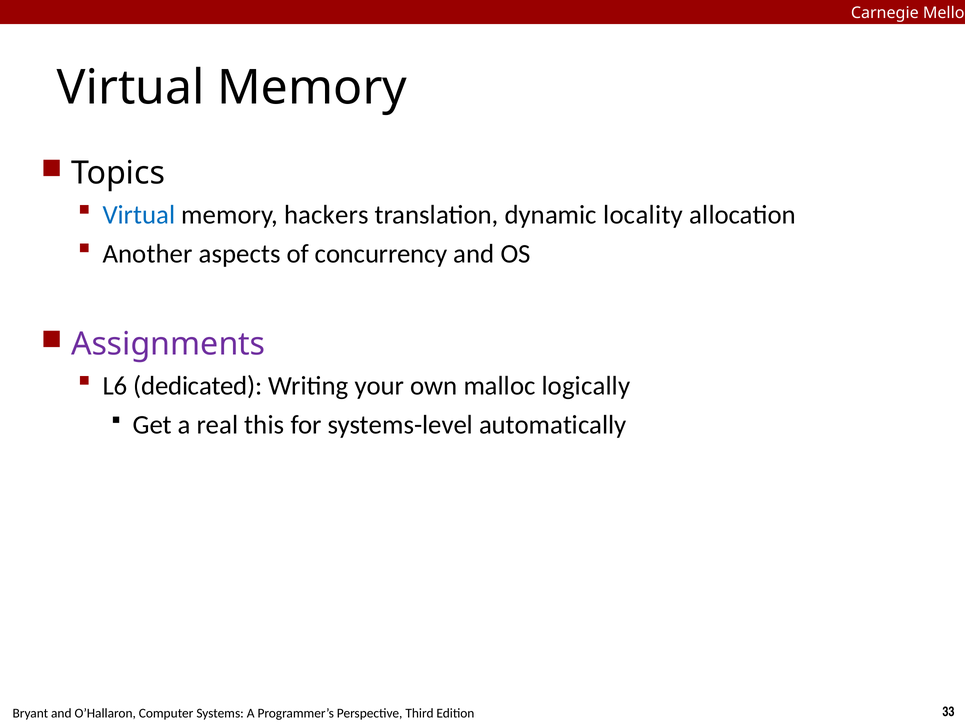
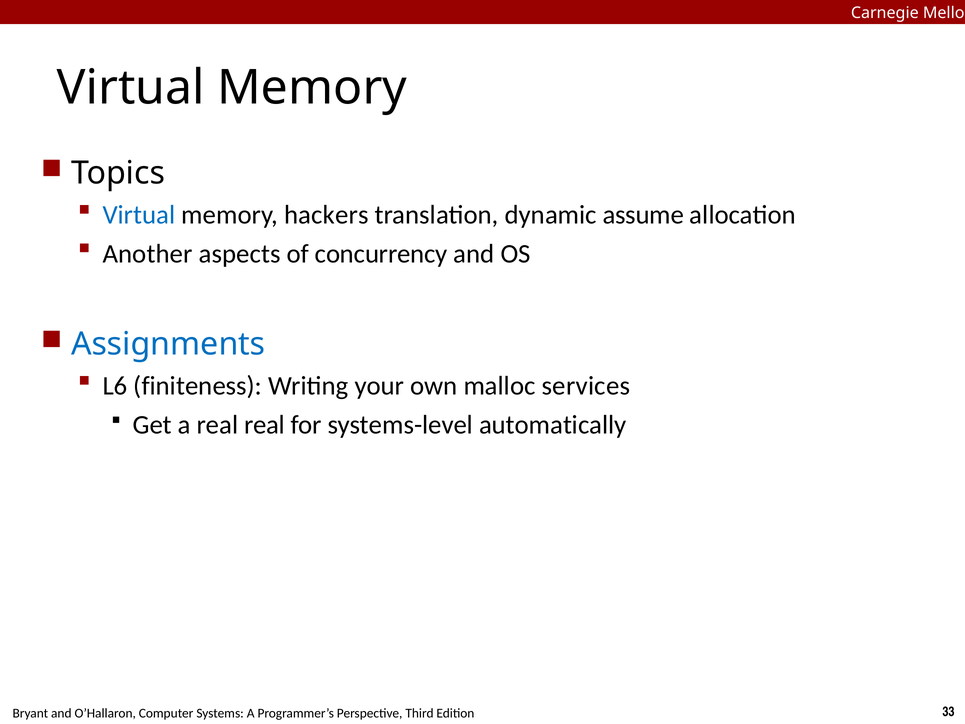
locality: locality -> assume (643, 215)
Assignments colour: purple -> blue (168, 344)
dedicated: dedicated -> finiteness (198, 386)
logically: logically -> services (586, 386)
real this: this -> real (265, 425)
